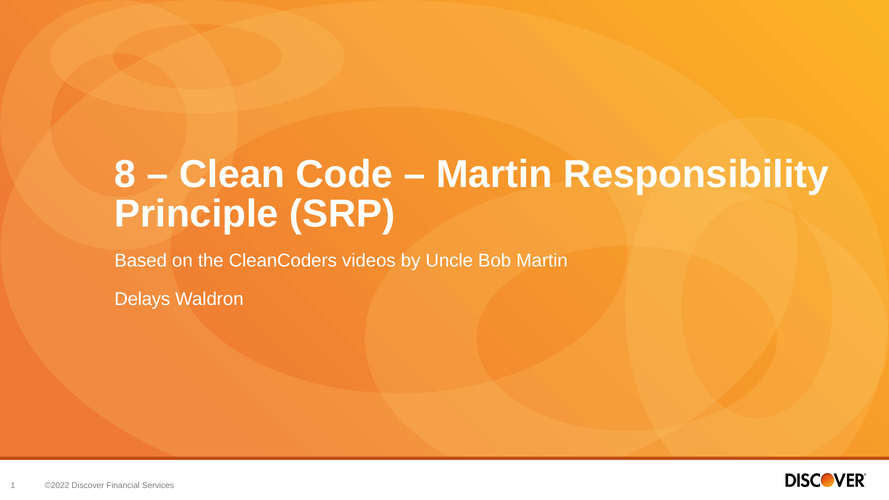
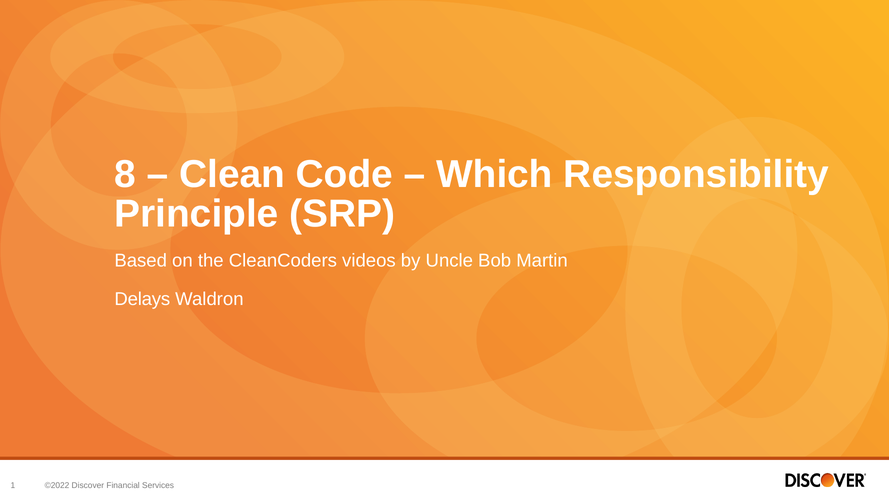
Martin: Martin -> Which (494, 174)
